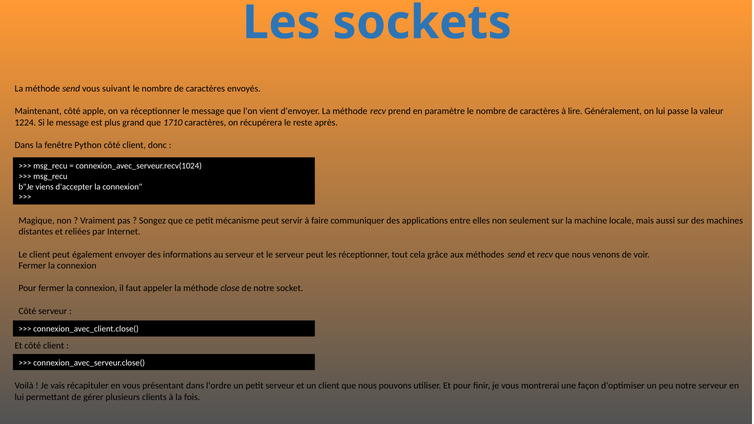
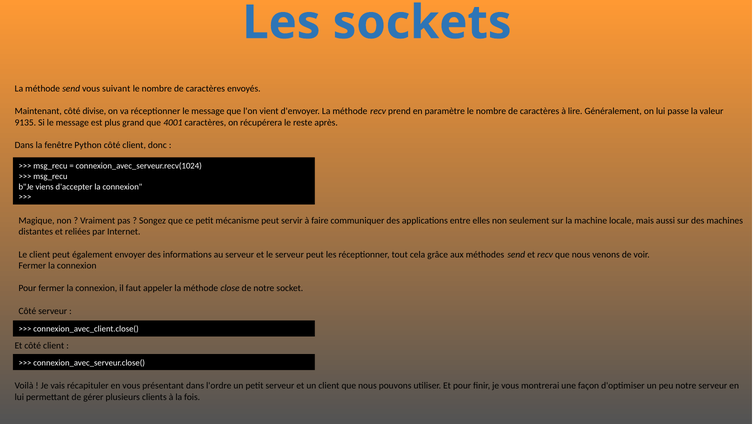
apple: apple -> divise (94, 111)
1224: 1224 -> 9135 (25, 123)
1710: 1710 -> 4001 (173, 123)
